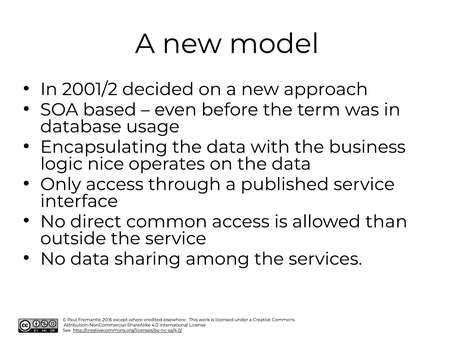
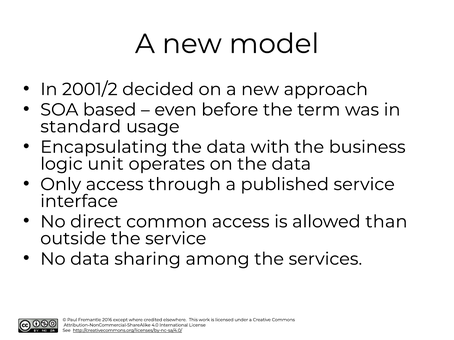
database: database -> standard (81, 127)
nice: nice -> unit (106, 164)
